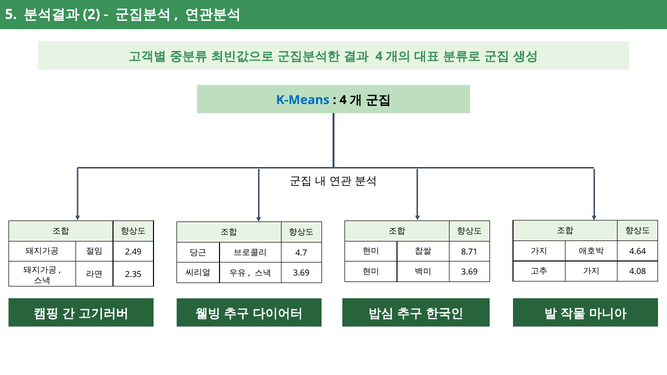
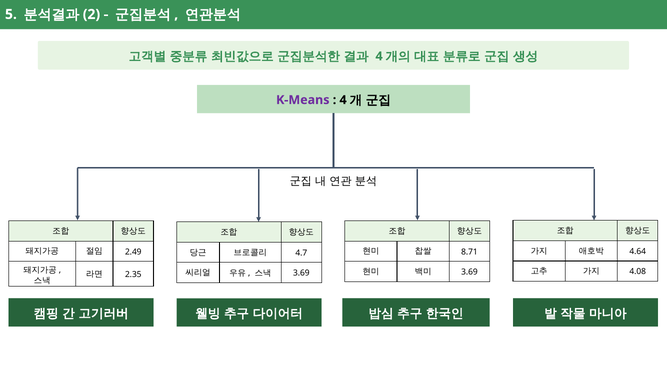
K-Means colour: blue -> purple (303, 100)
